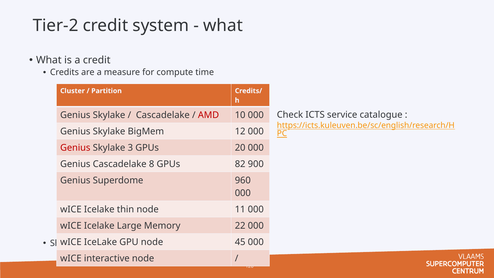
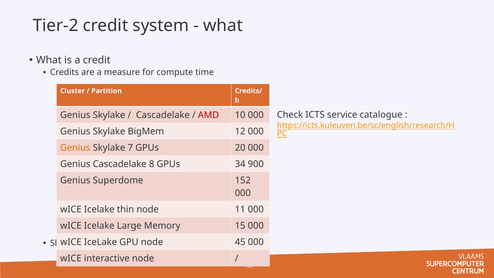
Genius colour: red -> orange (75, 148)
3: 3 -> 7 (130, 148)
82: 82 -> 34 (240, 164)
960: 960 -> 152 (243, 180)
22: 22 -> 15 (240, 226)
